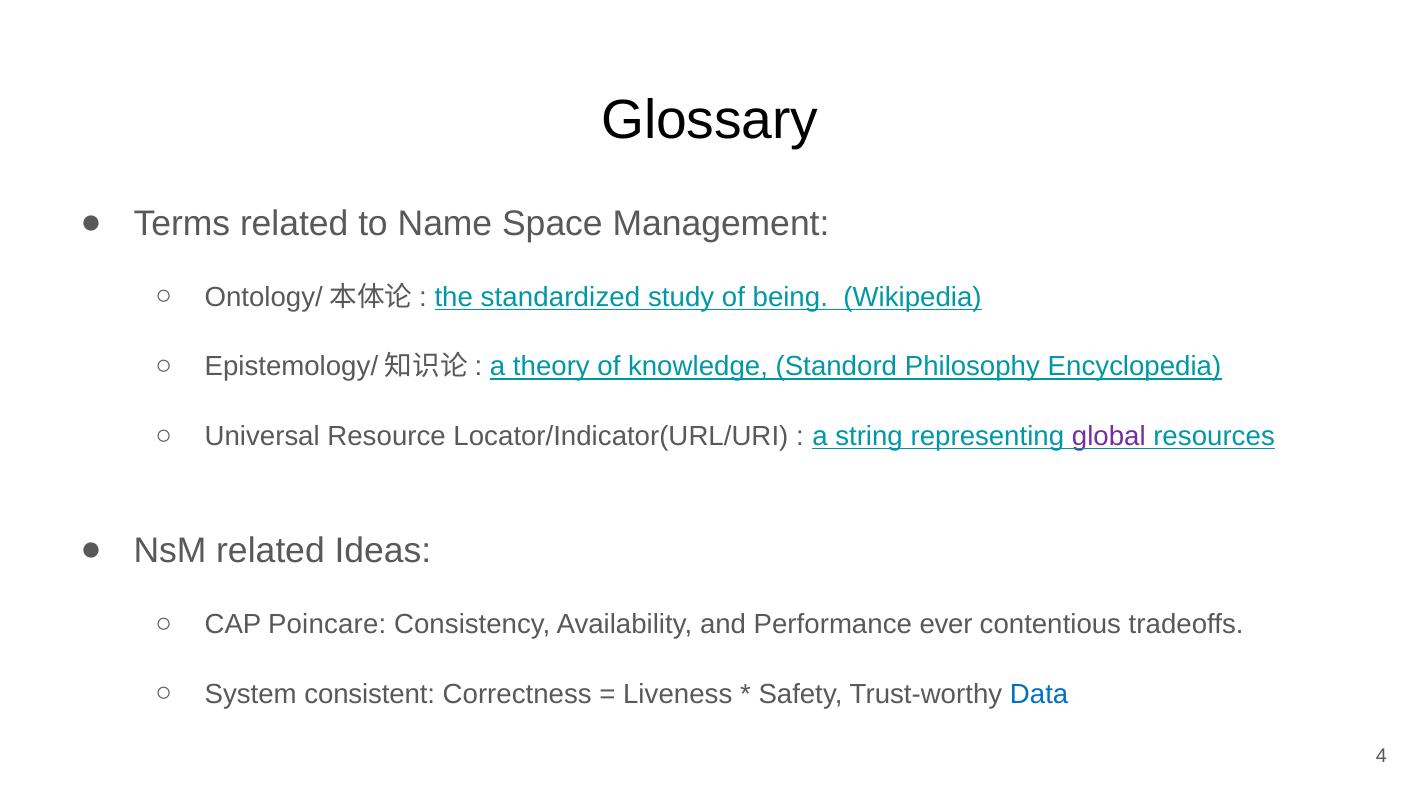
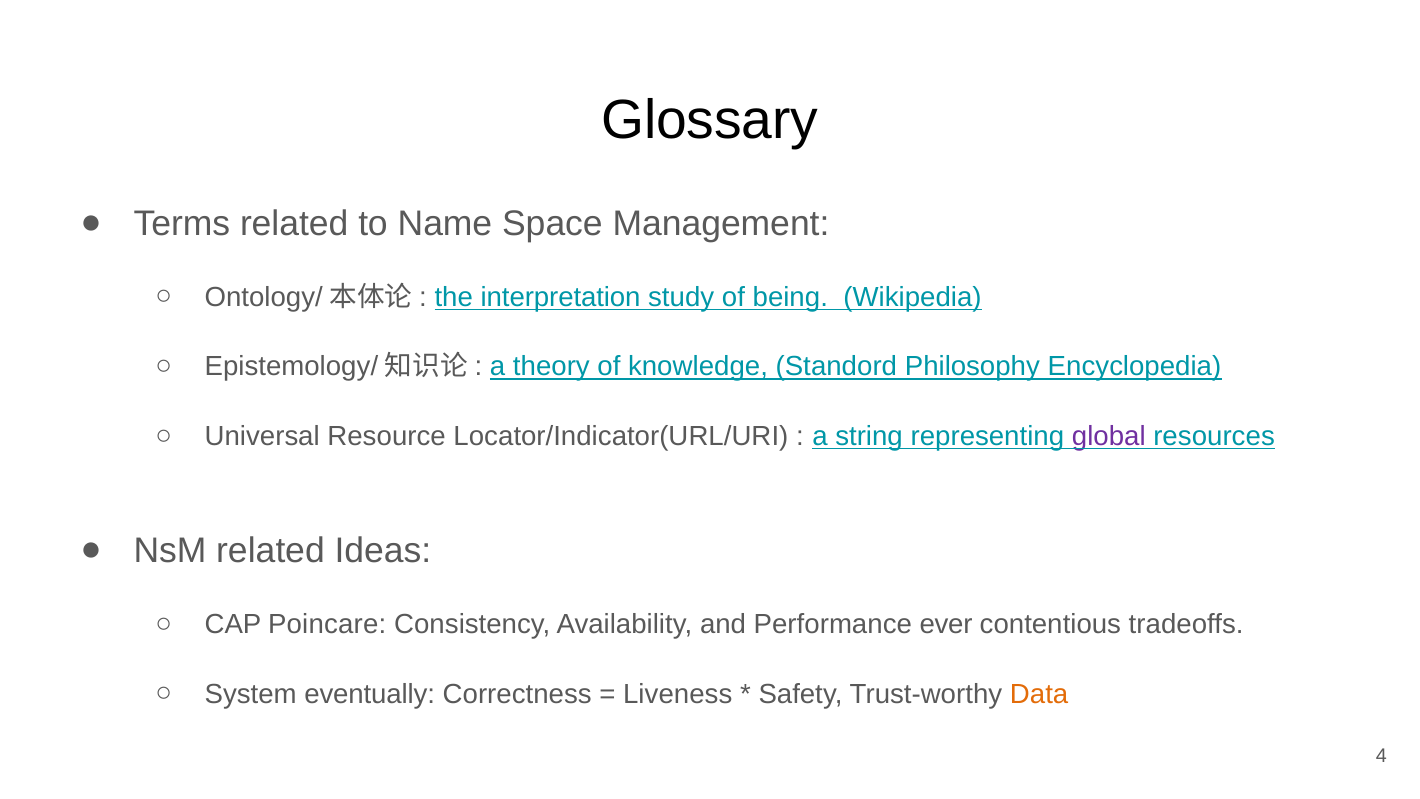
standardized: standardized -> interpretation (561, 297)
consistent: consistent -> eventually (370, 694)
Data colour: blue -> orange (1039, 694)
